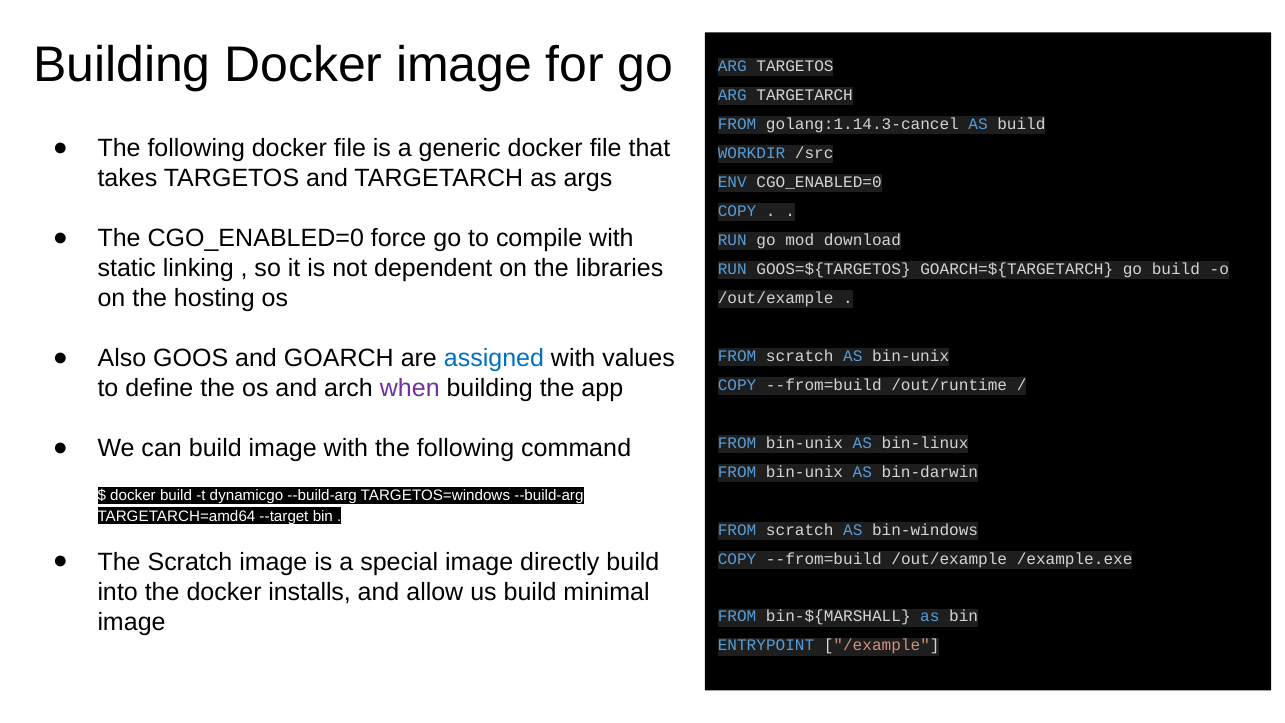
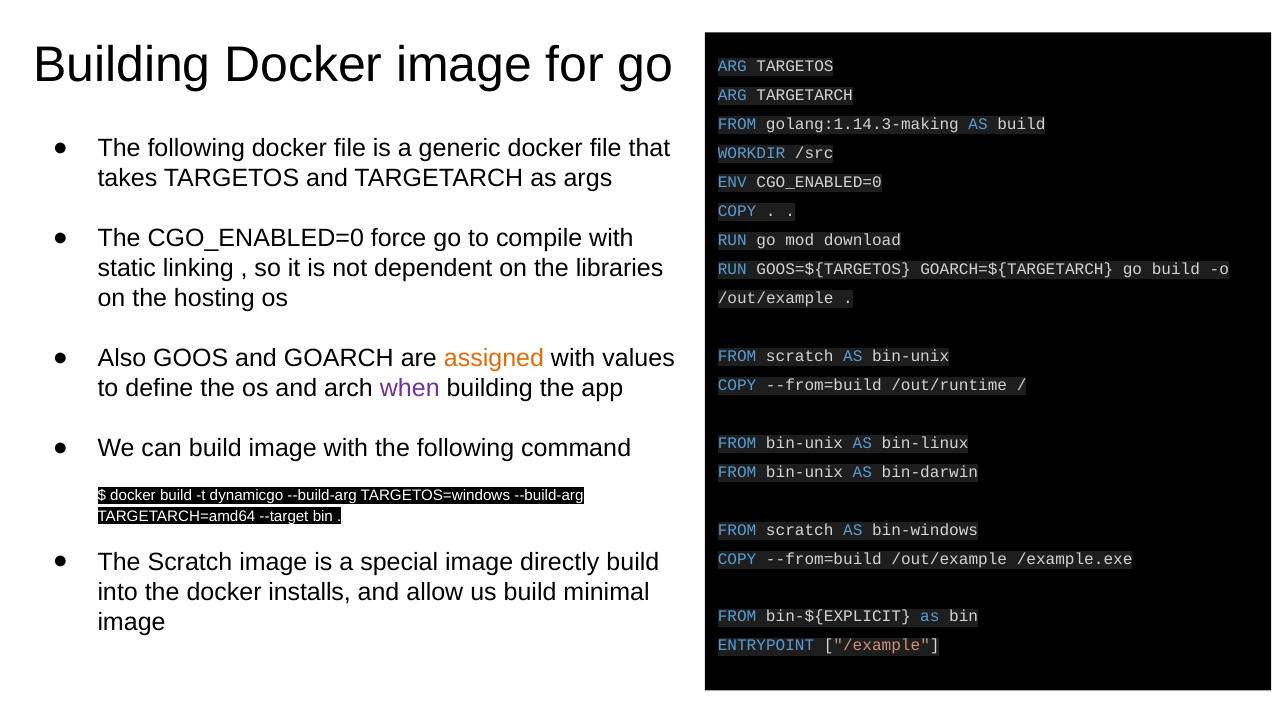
golang:1.14.3-cancel: golang:1.14.3-cancel -> golang:1.14.3-making (862, 124)
assigned colour: blue -> orange (494, 358)
bin-${MARSHALL: bin-${MARSHALL -> bin-${EXPLICIT (838, 617)
